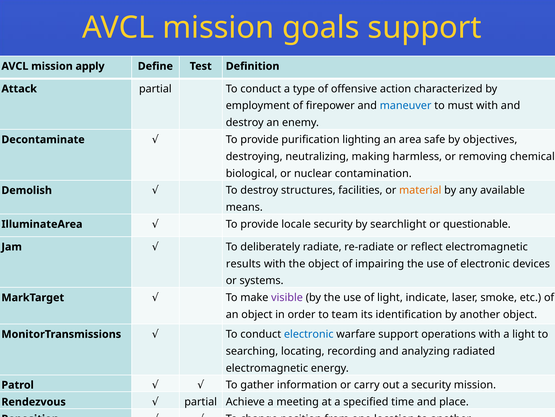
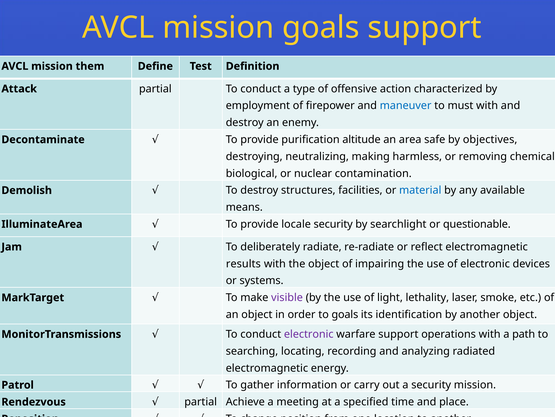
apply: apply -> them (90, 66)
lighting: lighting -> altitude (362, 139)
material colour: orange -> blue (420, 190)
indicate: indicate -> lethality (427, 297)
to team: team -> goals (345, 314)
electronic colour: blue -> purple (309, 334)
a light: light -> path (524, 334)
